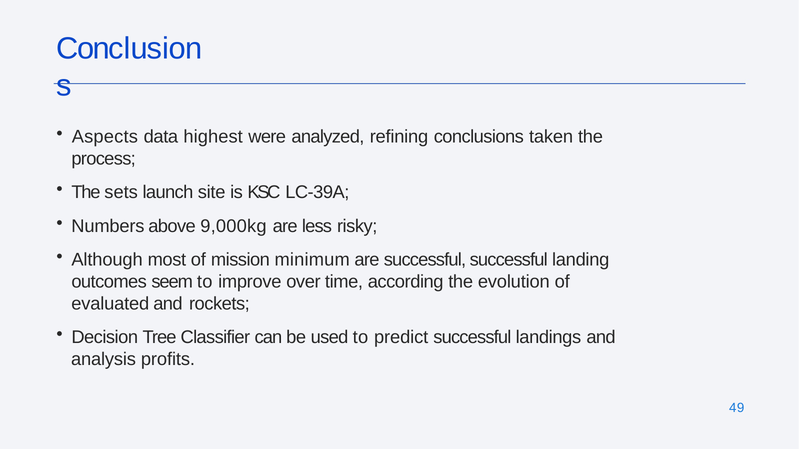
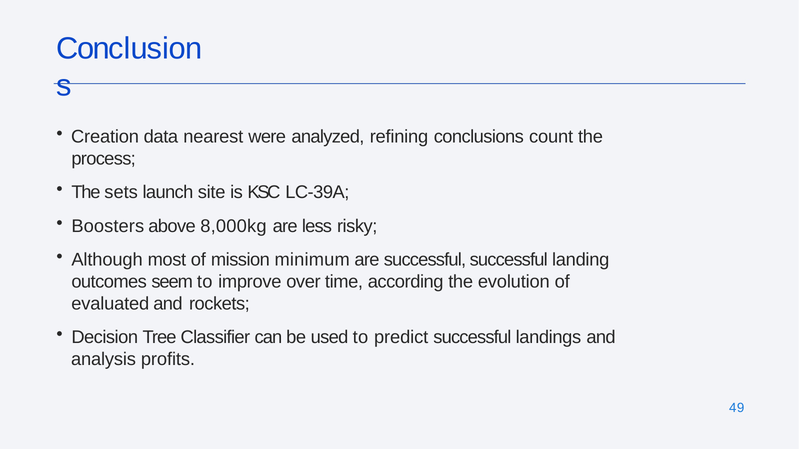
Aspects: Aspects -> Creation (105, 137)
highest: highest -> nearest (213, 137)
taken: taken -> count (551, 137)
Numbers: Numbers -> Boosters (108, 226)
9,000kg: 9,000kg -> 8,000kg (233, 226)
